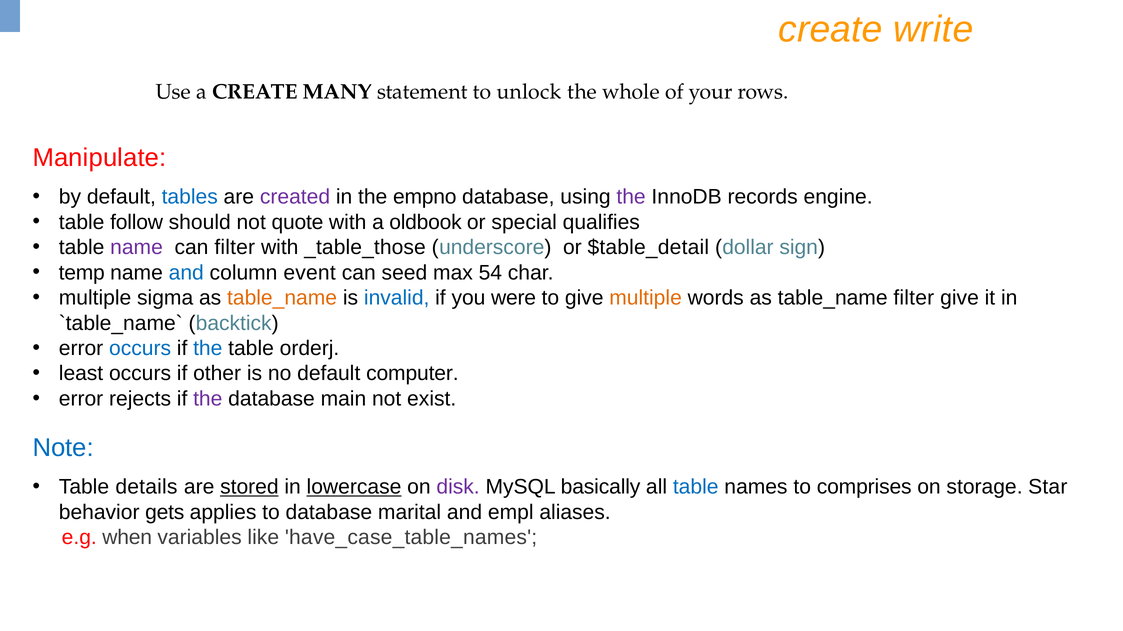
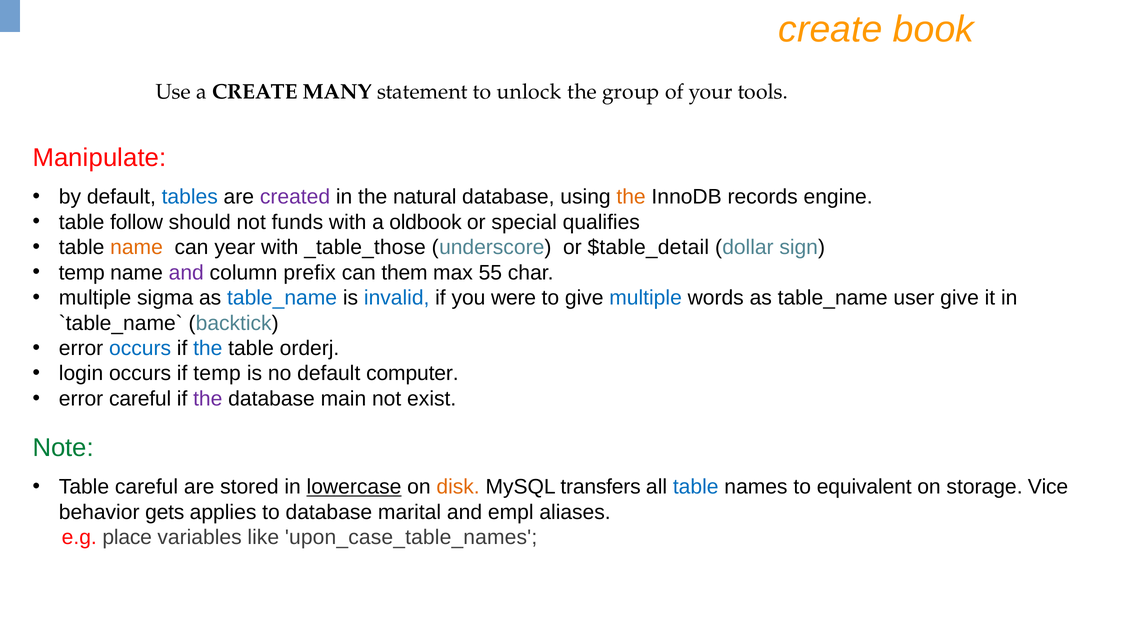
write: write -> book (933, 29)
whole: whole -> group (631, 92)
rows: rows -> tools (763, 92)
empno: empno -> natural (425, 197)
the colour: purple -> orange (631, 197)
quote: quote -> funds (297, 222)
name colour: purple -> orange (137, 248)
can filter: filter -> year (235, 248)
and colour: blue -> purple (186, 273)
event: event -> prefix (310, 273)
seed: seed -> them (405, 273)
54: 54 -> 55 (490, 273)
table_name colour: orange -> blue (282, 298)
multiple colour: orange -> blue (646, 298)
table_name filter: filter -> user (914, 298)
least: least -> login (81, 374)
if other: other -> temp (217, 374)
error rejects: rejects -> careful (140, 399)
Note colour: blue -> green (63, 448)
Table details: details -> careful (147, 487)
stored underline: present -> none (249, 487)
disk colour: purple -> orange (458, 487)
basically: basically -> transfers (601, 487)
comprises: comprises -> equivalent (864, 487)
Star: Star -> Vice (1048, 487)
when: when -> place (127, 538)
have_case_table_names: have_case_table_names -> upon_case_table_names (411, 538)
